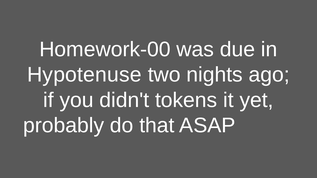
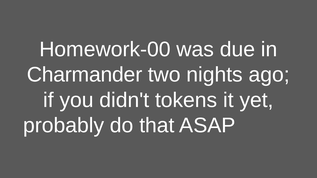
Hypotenuse: Hypotenuse -> Charmander (85, 75)
